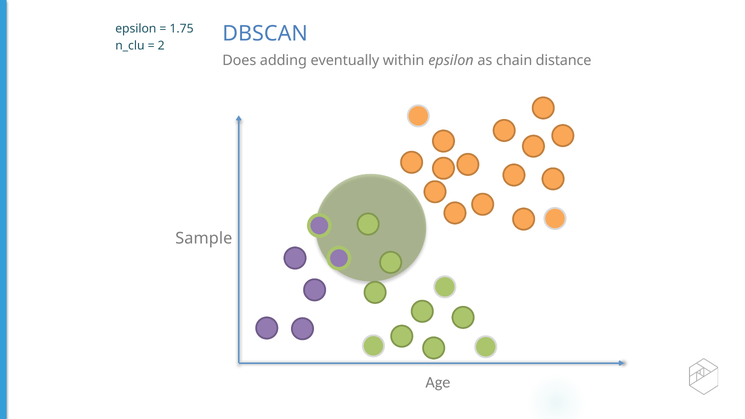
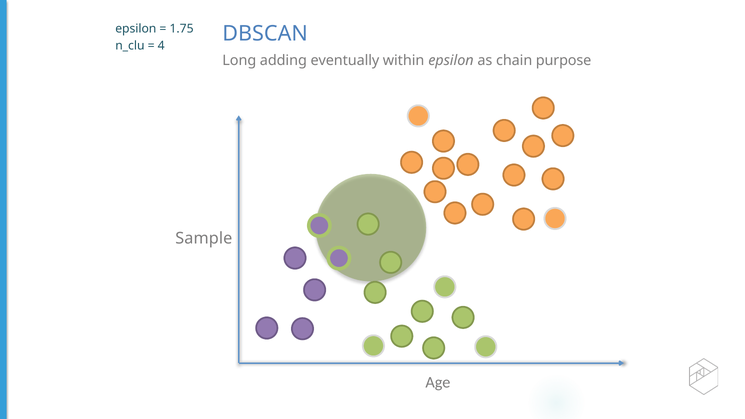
2: 2 -> 4 (161, 46)
Does: Does -> Long (239, 61)
distance: distance -> purpose (564, 61)
